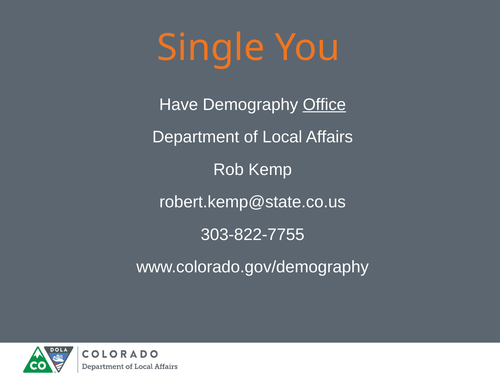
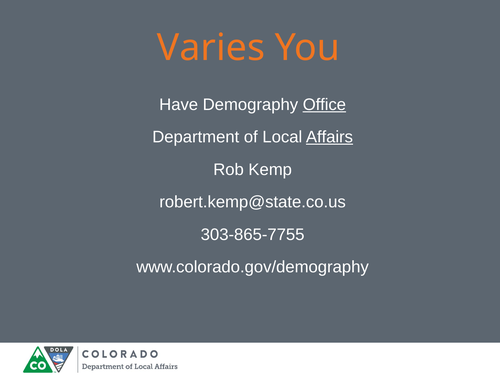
Single: Single -> Varies (211, 48)
Affairs underline: none -> present (329, 137)
303-822-7755: 303-822-7755 -> 303-865-7755 (253, 235)
